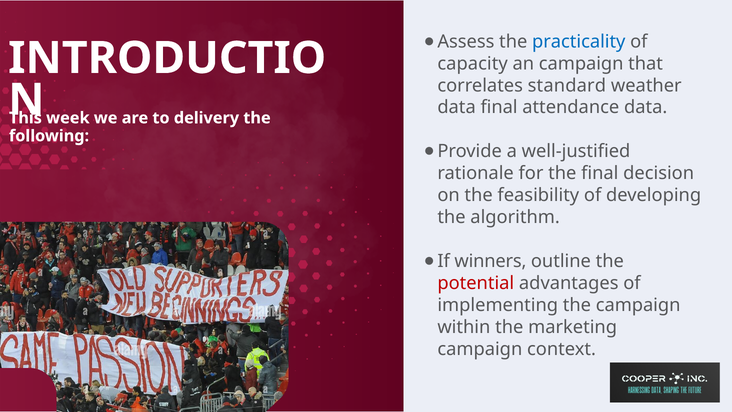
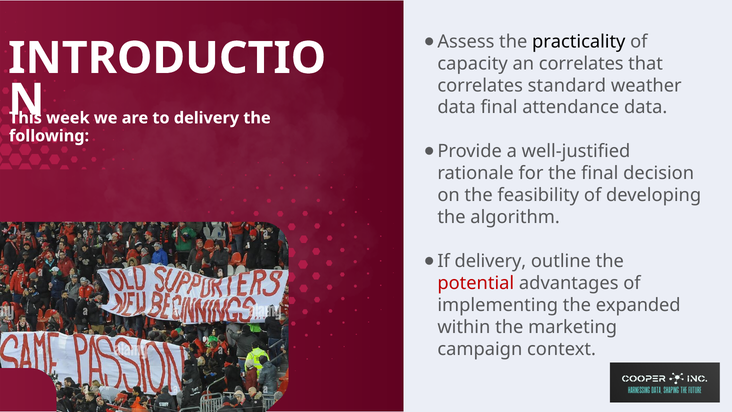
practicality colour: blue -> black (579, 42)
an campaign: campaign -> correlates (581, 63)
If winners: winners -> delivery (490, 261)
the campaign: campaign -> expanded (638, 305)
